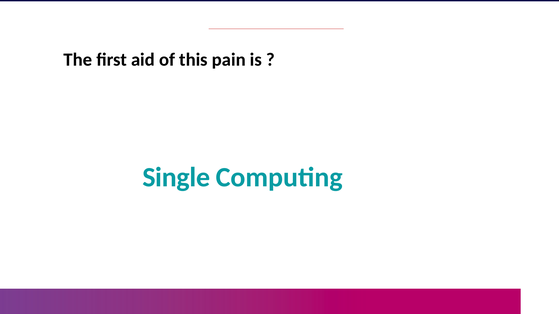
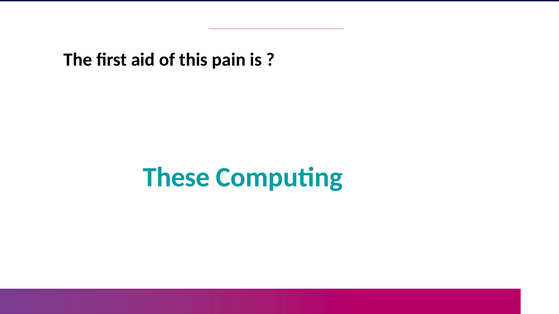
Single: Single -> These (176, 178)
